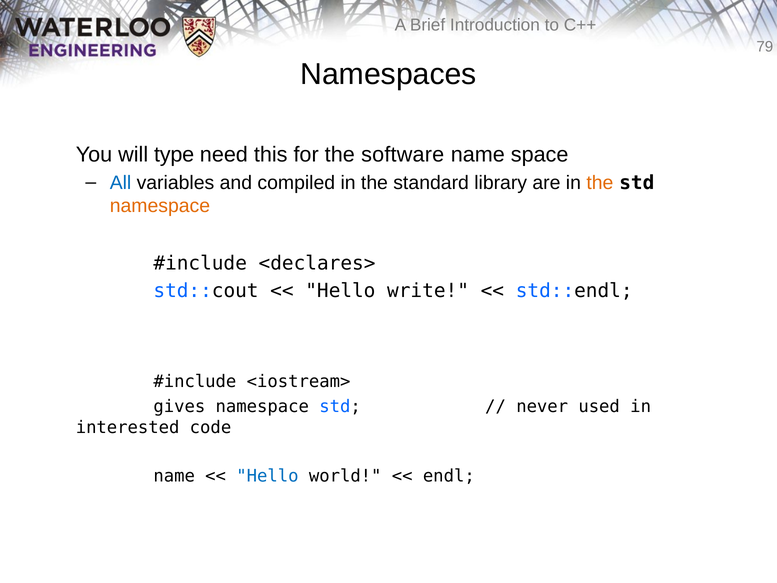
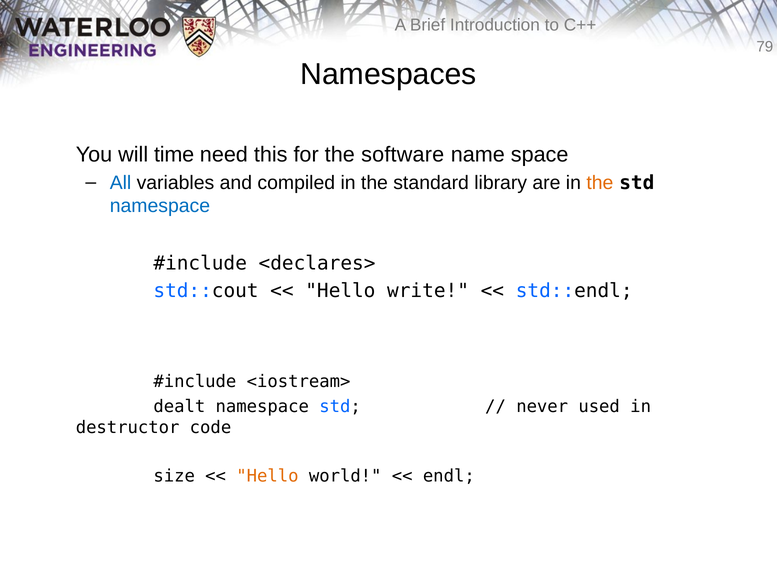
type: type -> time (174, 154)
namespace colour: orange -> blue (160, 206)
gives: gives -> dealt (179, 407)
interested: interested -> destructor (128, 427)
name: name -> size (174, 476)
Hello colour: blue -> orange (267, 476)
